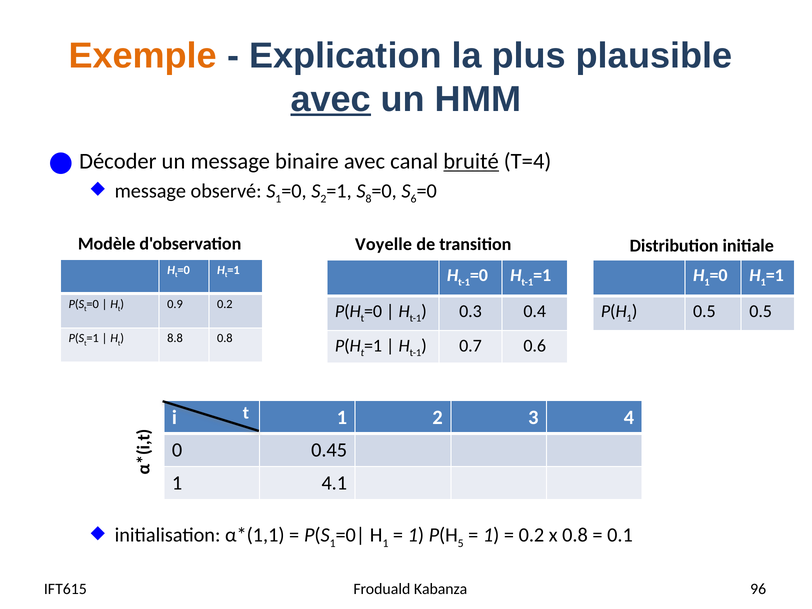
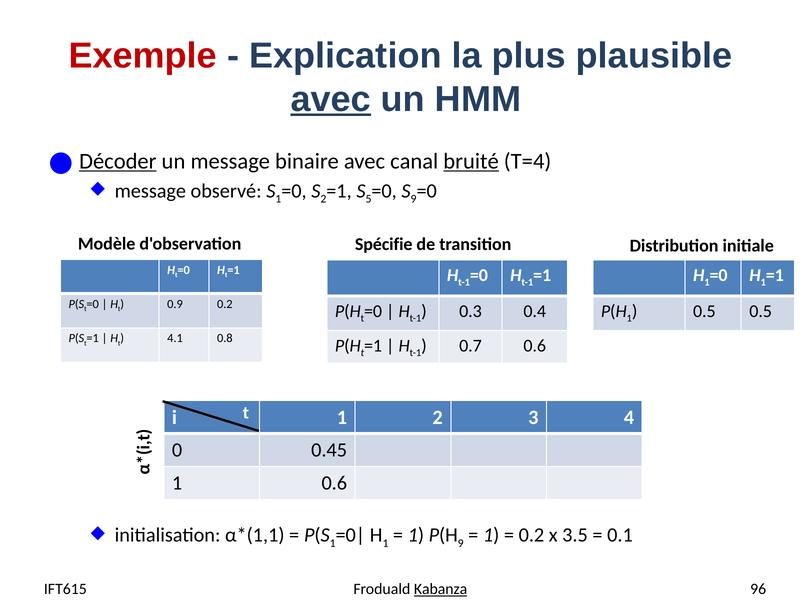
Exemple colour: orange -> red (143, 56)
Décoder underline: none -> present (118, 161)
8: 8 -> 5 (368, 199)
6: 6 -> 9 (414, 199)
Voyelle: Voyelle -> Spécifie (384, 244)
8.8: 8.8 -> 4.1 (175, 338)
1 4.1: 4.1 -> 0.6 (334, 483)
5: 5 -> 9 (461, 543)
x 0.8: 0.8 -> 3.5 (575, 535)
Kabanza underline: none -> present (441, 589)
